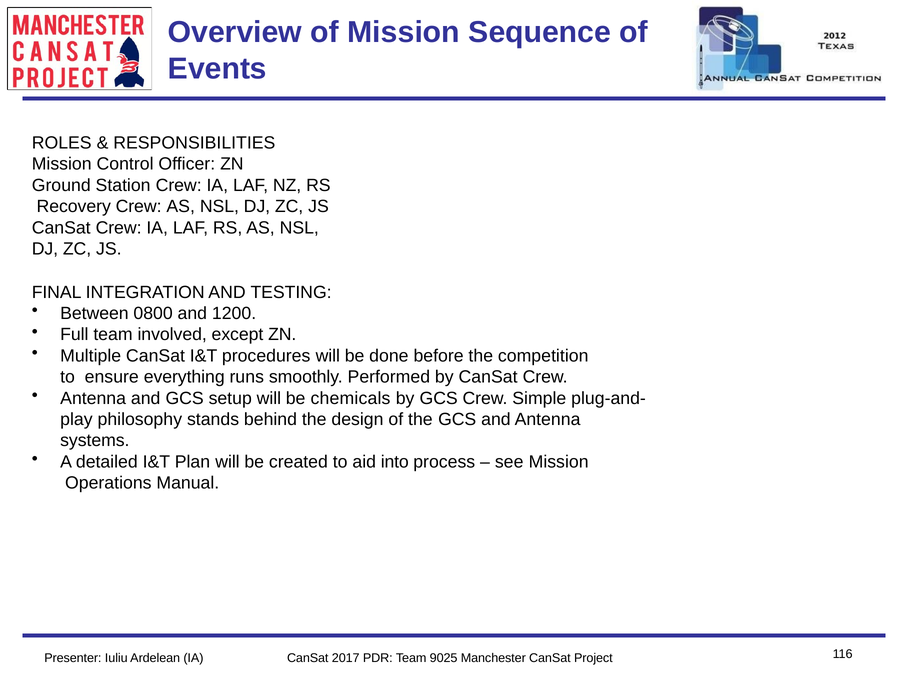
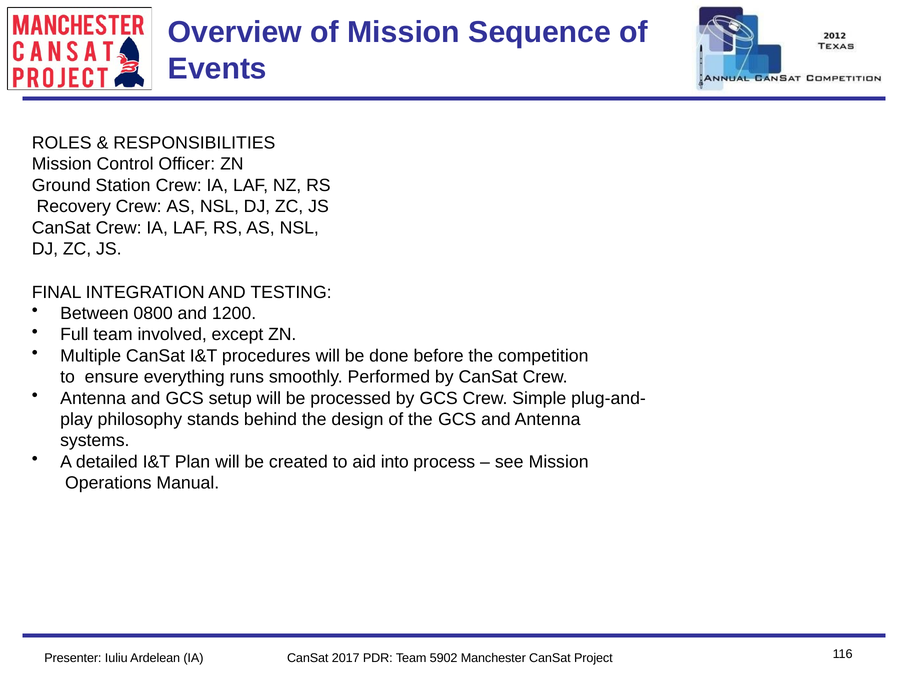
chemicals: chemicals -> processed (351, 398)
9025: 9025 -> 5902 (444, 658)
